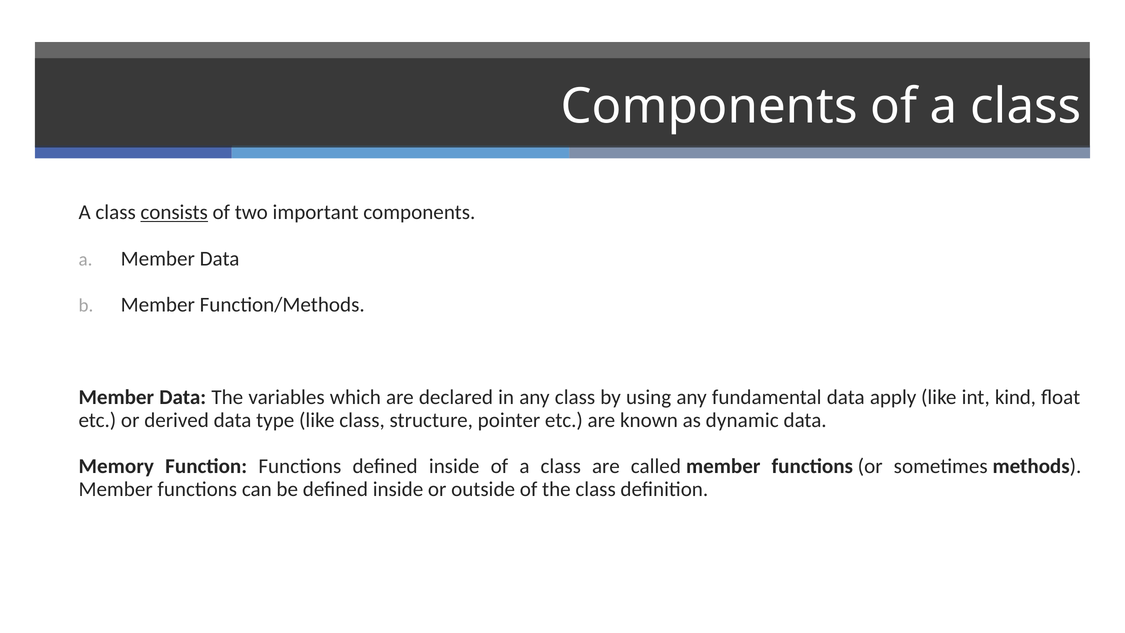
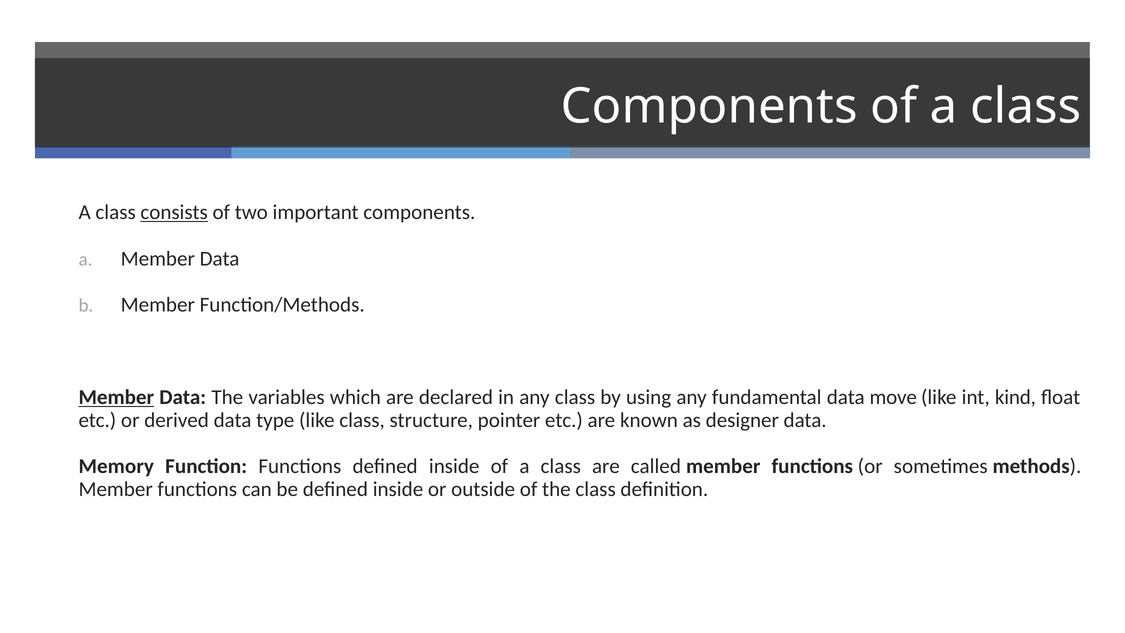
Member underline: none -> present (116, 397)
apply: apply -> move (893, 397)
dynamic: dynamic -> designer (742, 420)
